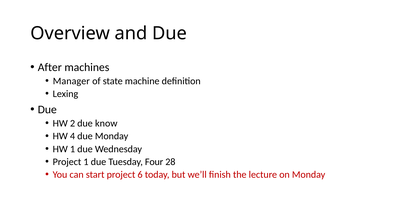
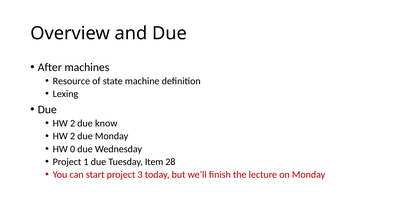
Manager: Manager -> Resource (71, 81)
4: 4 -> 2 (73, 136)
HW 1: 1 -> 0 (73, 149)
Four: Four -> Item (154, 162)
6: 6 -> 3 (140, 175)
